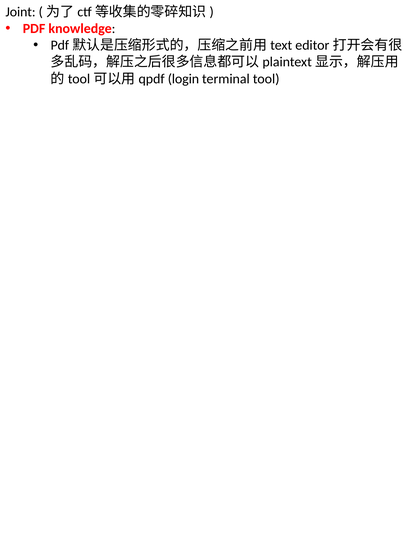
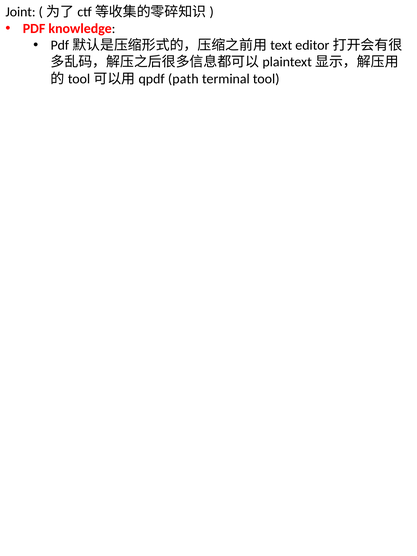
login: login -> path (183, 79)
